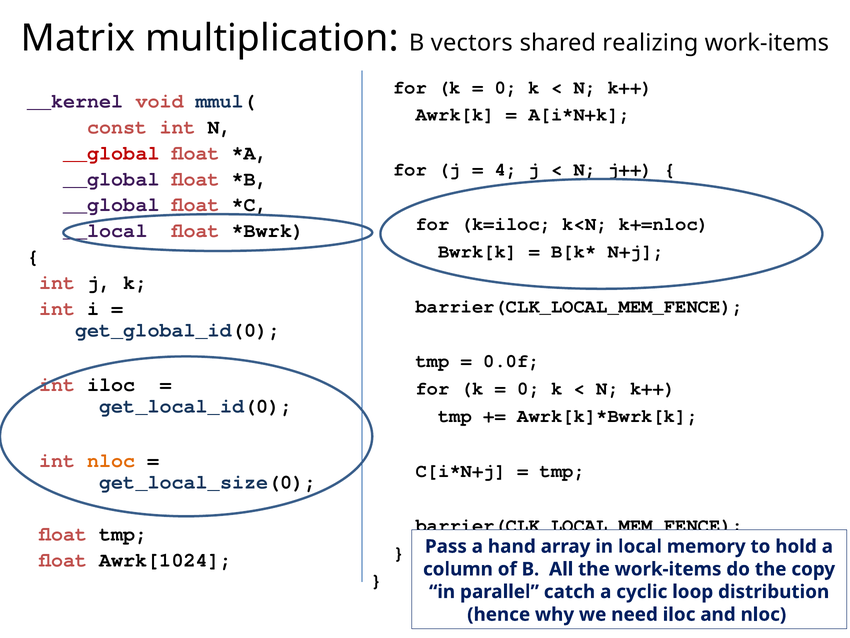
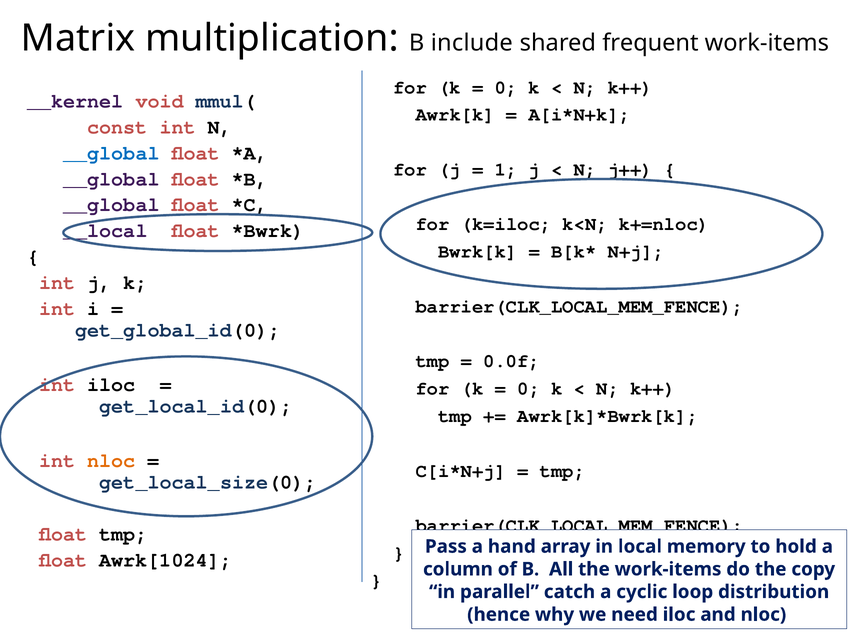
vectors: vectors -> include (472, 43)
realizing: realizing -> frequent (650, 43)
__global colour: red -> blue (111, 153)
4: 4 -> 1 (506, 169)
